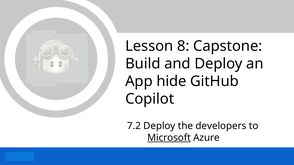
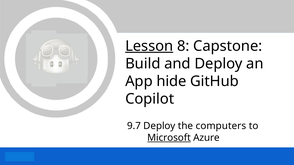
Lesson underline: none -> present (149, 46)
7.2: 7.2 -> 9.7 (134, 126)
developers: developers -> computers (221, 126)
